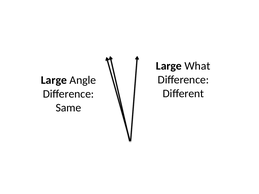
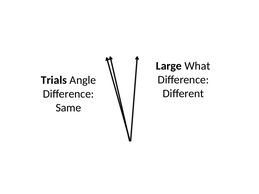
Large: Large -> Trials (54, 80)
